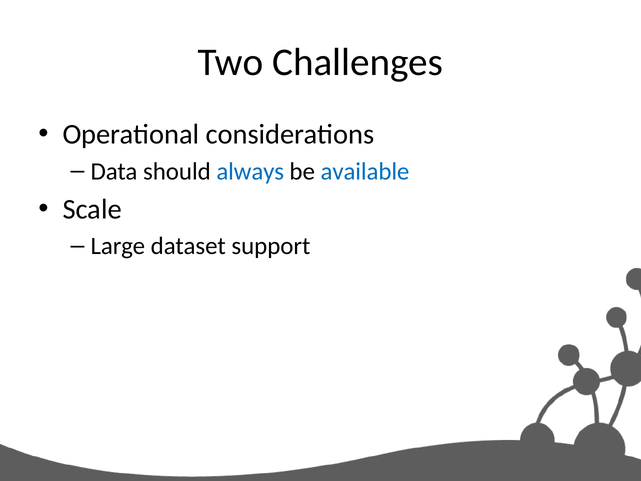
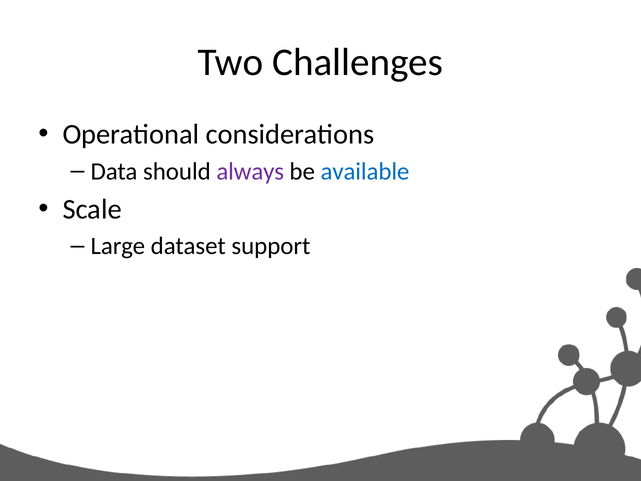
always colour: blue -> purple (250, 171)
